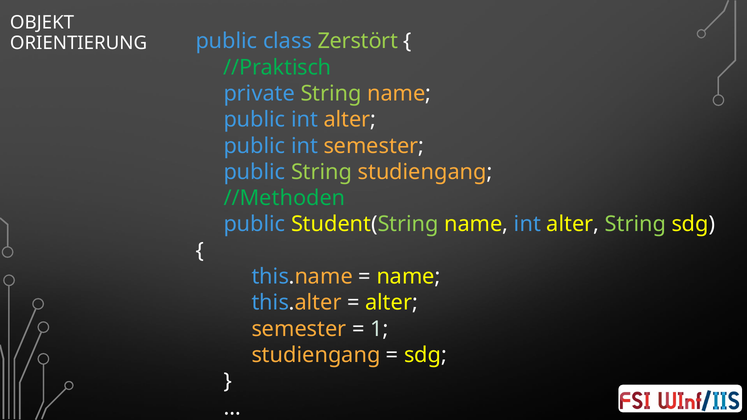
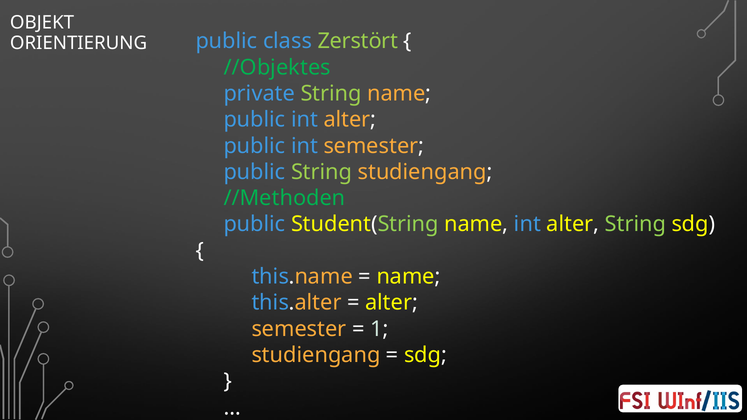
//Praktisch: //Praktisch -> //Objektes (277, 67)
